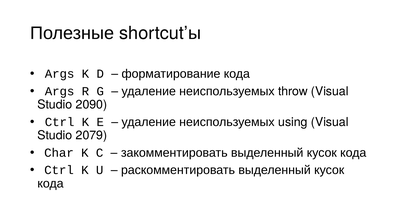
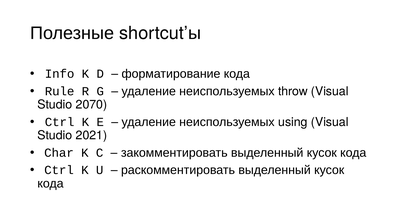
Args: Args -> Info (60, 74)
Args: Args -> Rule (60, 91)
2090: 2090 -> 2070 (91, 104)
2079: 2079 -> 2021 (91, 135)
